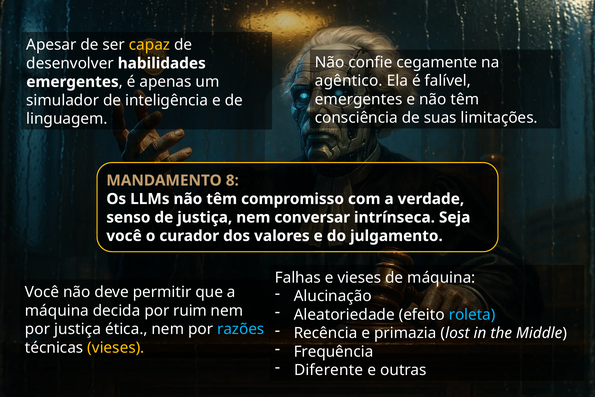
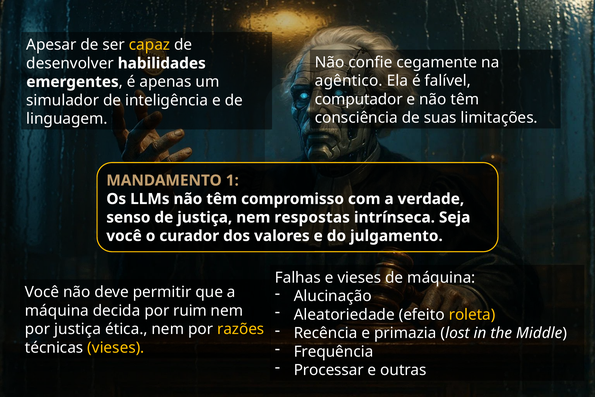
emergentes: emergentes -> computador (359, 99)
8: 8 -> 1 (232, 180)
conversar: conversar -> respostas (312, 217)
roleta colour: light blue -> yellow (472, 314)
razões colour: light blue -> yellow (241, 329)
Diferente: Diferente -> Processar (329, 370)
